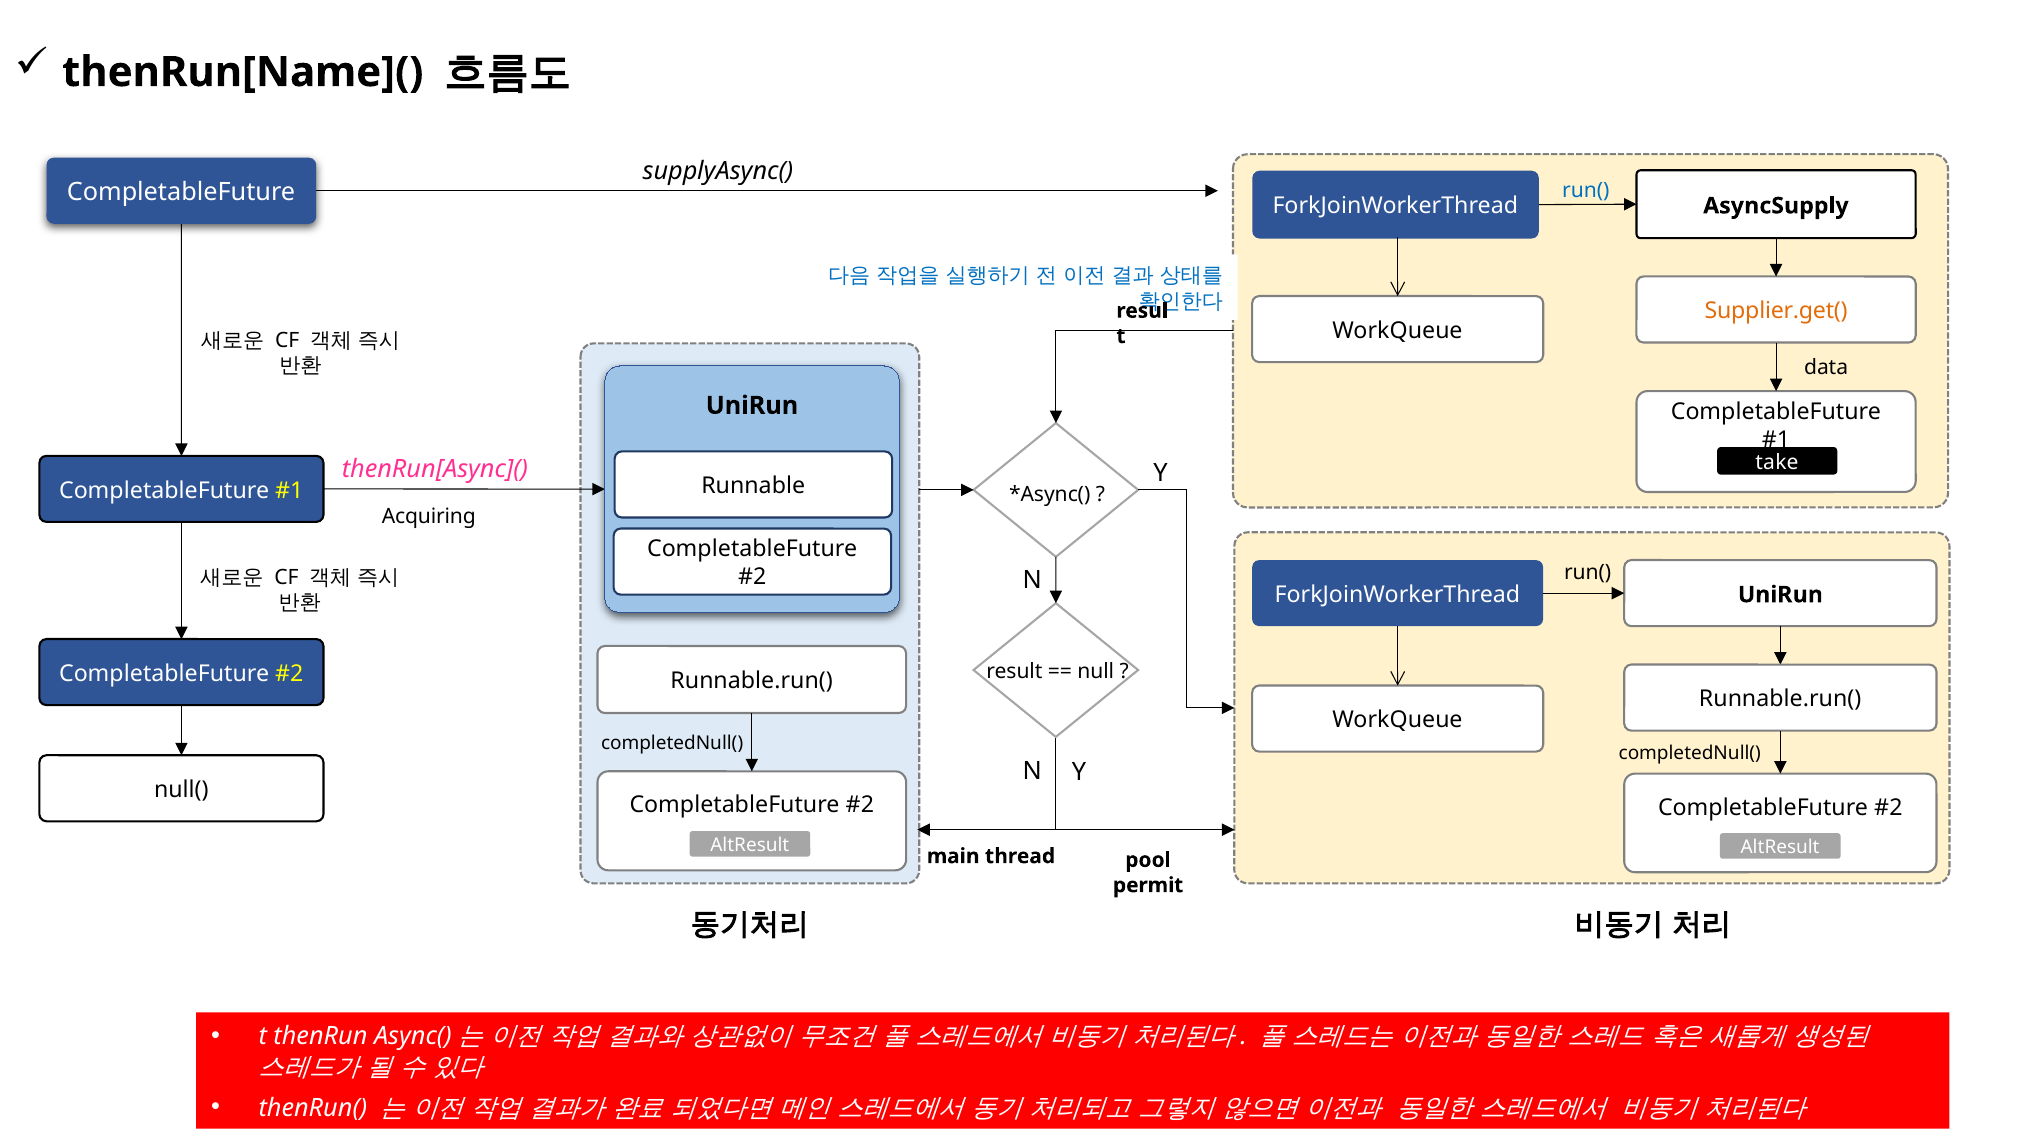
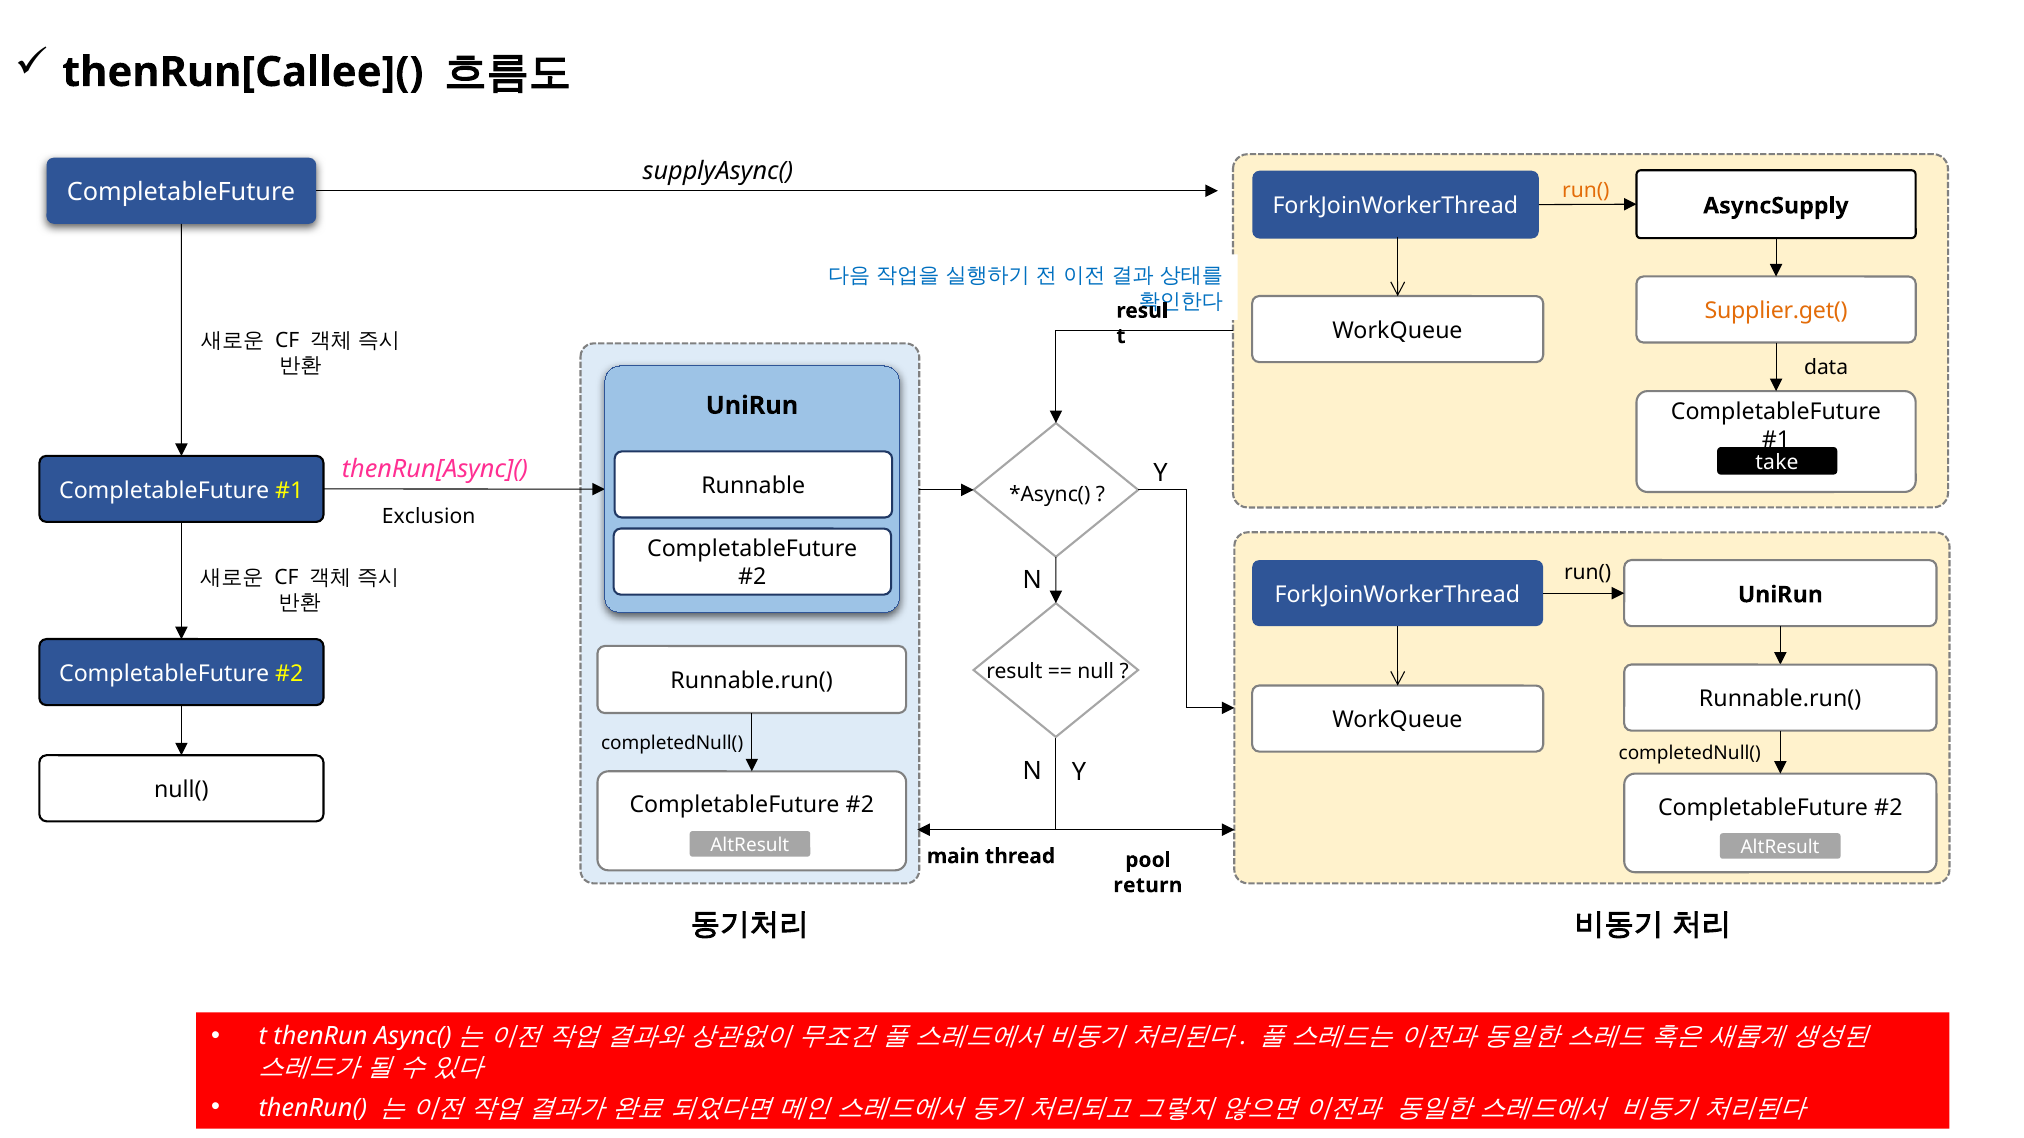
thenRun[Name](: thenRun[Name]( -> thenRun[Callee]( (243, 72)
run( colour: blue -> orange (1586, 191)
Acquiring: Acquiring -> Exclusion (429, 516)
permit: permit -> return (1148, 886)
